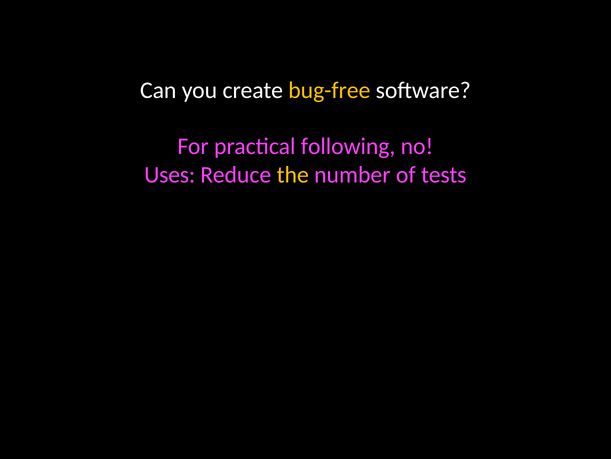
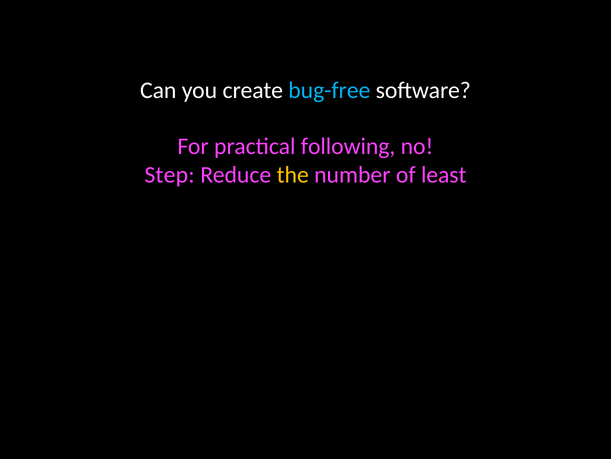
bug-free colour: yellow -> light blue (329, 90)
Uses: Uses -> Step (170, 175)
tests: tests -> least (444, 175)
